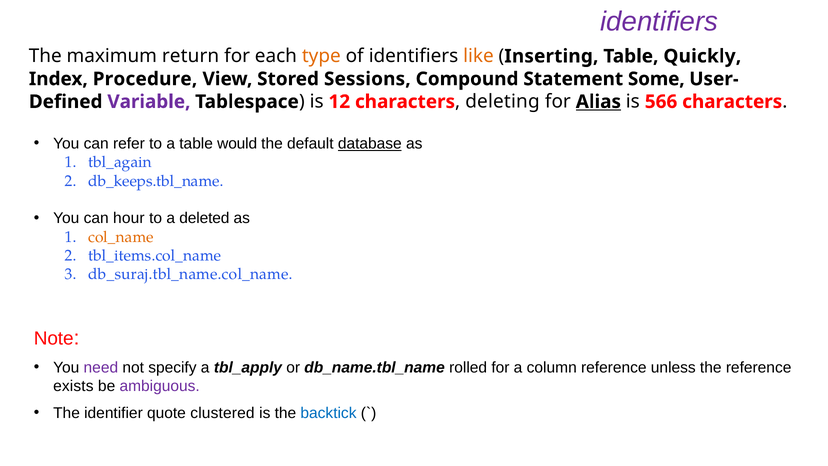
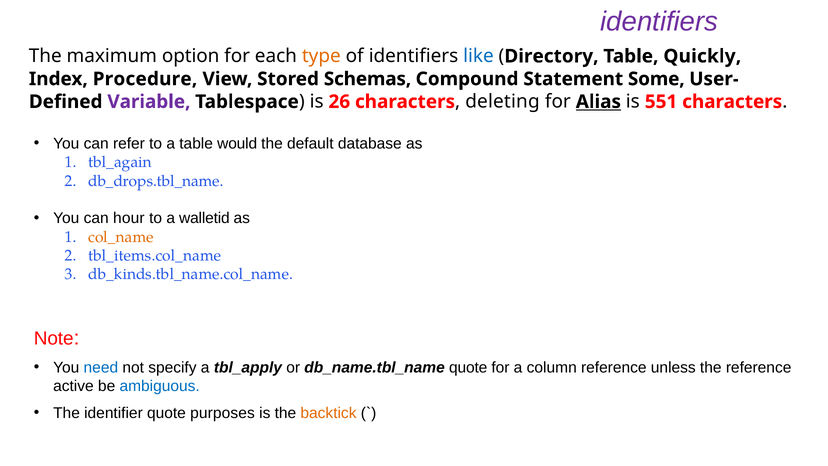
return: return -> option (191, 56)
like colour: orange -> blue (478, 56)
Inserting: Inserting -> Directory (551, 56)
Sessions: Sessions -> Schemas (367, 79)
12: 12 -> 26 (339, 102)
566: 566 -> 551 (661, 102)
database underline: present -> none (370, 144)
db_keeps.tbl_name: db_keeps.tbl_name -> db_drops.tbl_name (156, 181)
deleted: deleted -> walletid (204, 218)
db_suraj.tbl_name.col_name: db_suraj.tbl_name.col_name -> db_kinds.tbl_name.col_name (191, 274)
need colour: purple -> blue (101, 367)
db_name.tbl_name rolled: rolled -> quote (468, 367)
exists: exists -> active (73, 386)
ambiguous colour: purple -> blue (160, 386)
clustered: clustered -> purposes (222, 413)
backtick colour: blue -> orange (328, 413)
